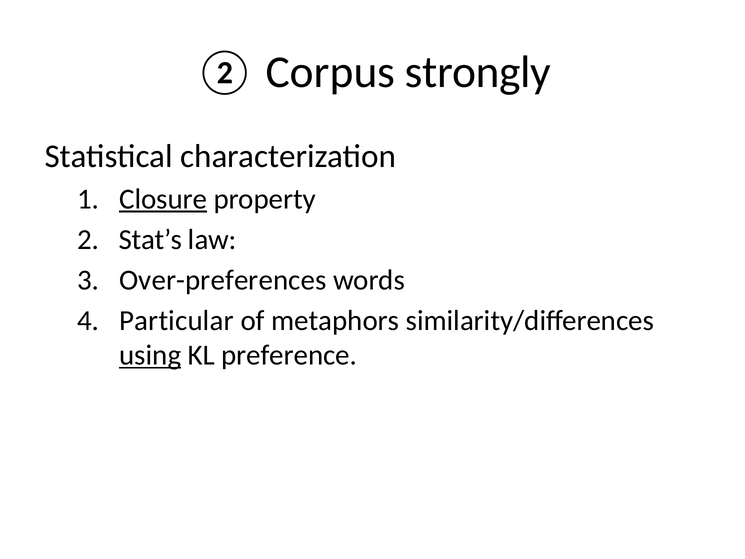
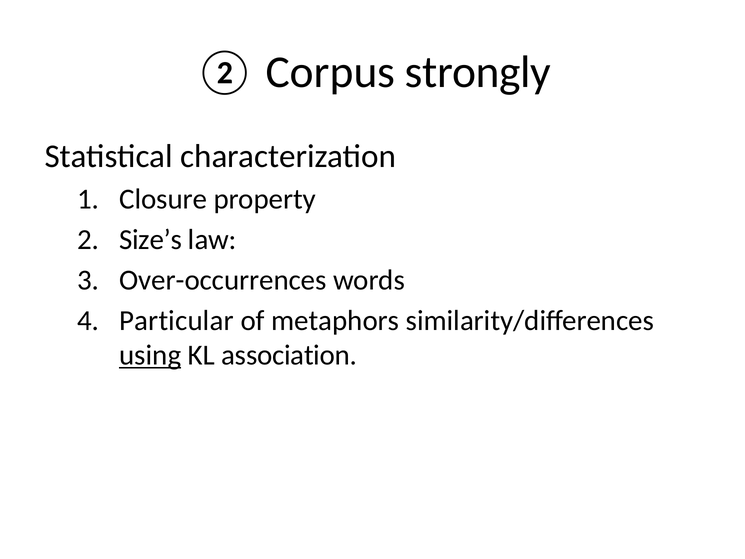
Closure underline: present -> none (163, 199)
Stat’s: Stat’s -> Size’s (150, 240)
Over-preferences: Over-preferences -> Over-occurrences (223, 280)
preference: preference -> association (289, 355)
